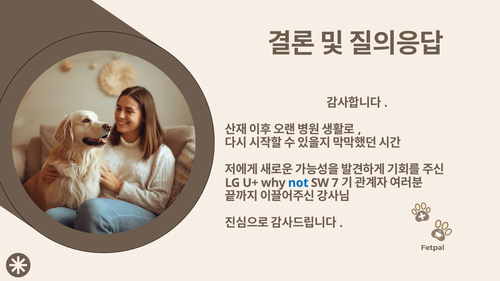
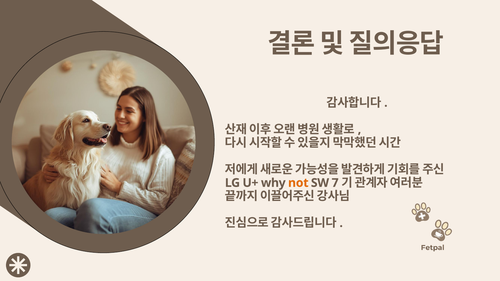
not colour: blue -> orange (298, 183)
